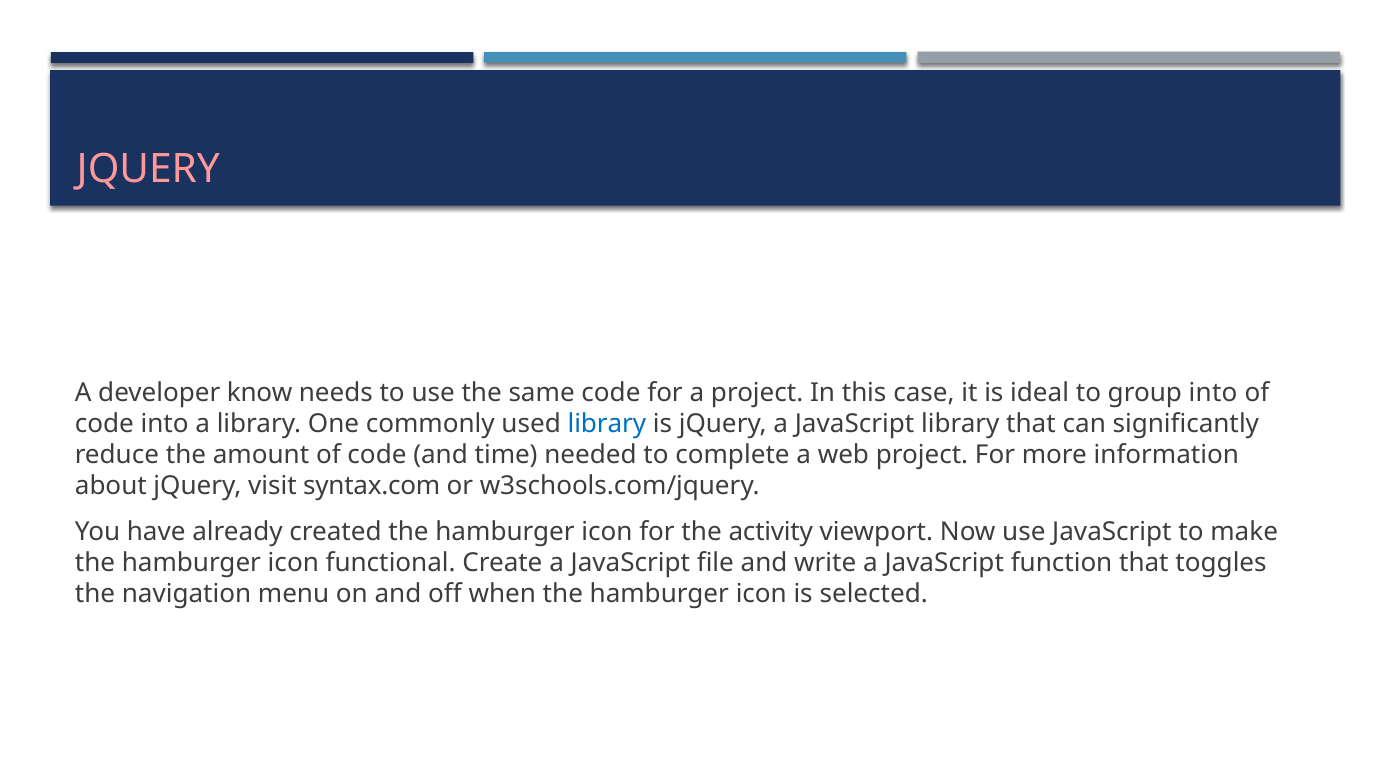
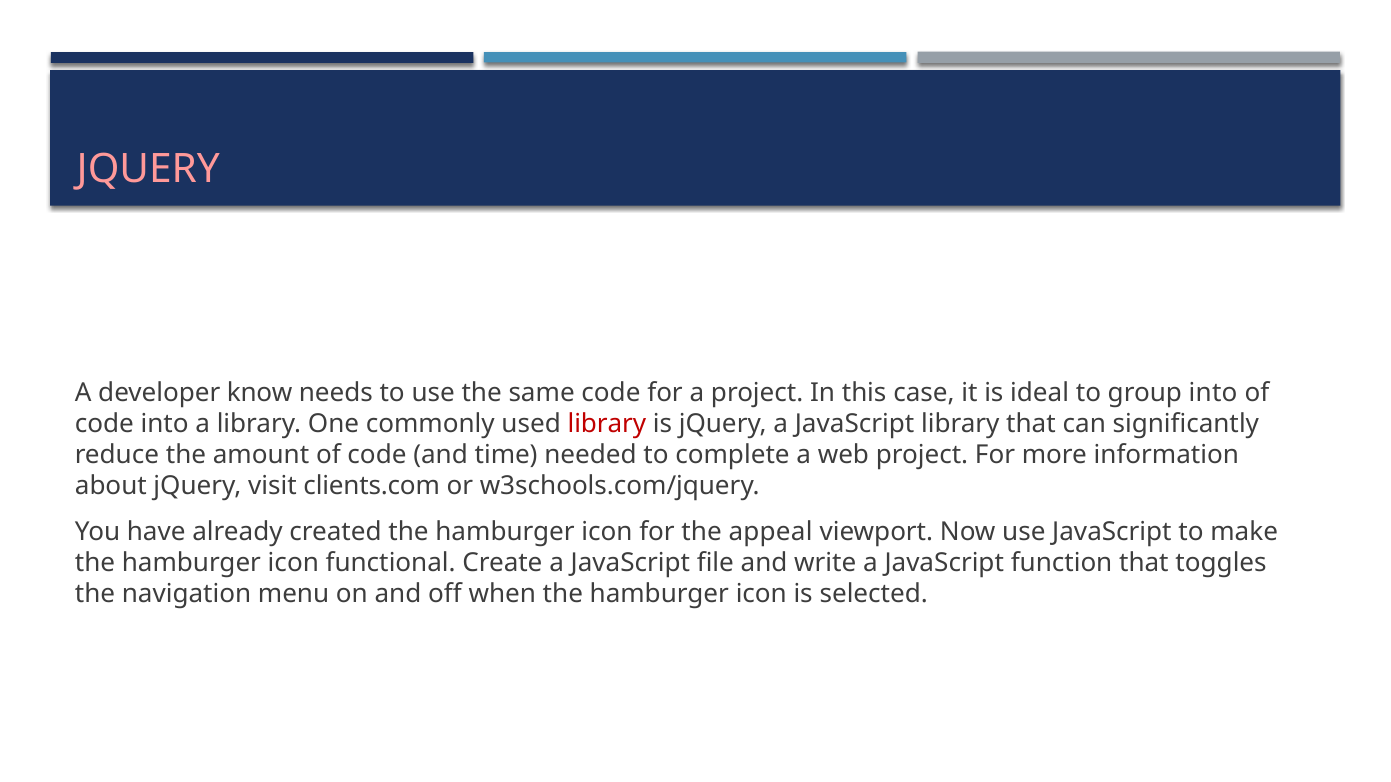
library colour: blue -> red (607, 424)
syntax.com: syntax.com -> clients.com (372, 487)
activity: activity -> appeal (771, 532)
